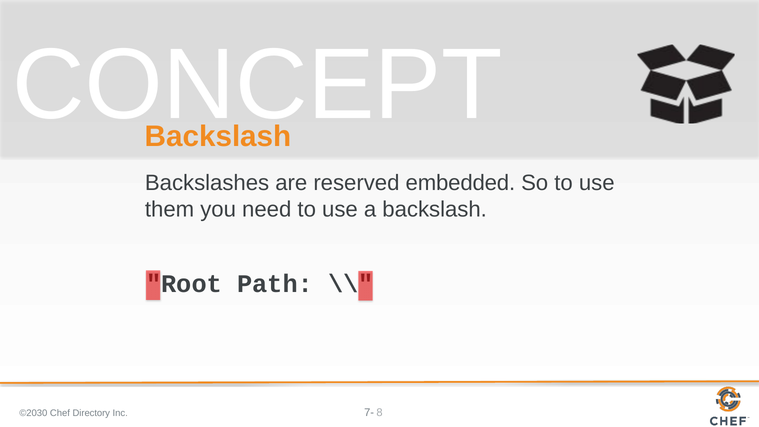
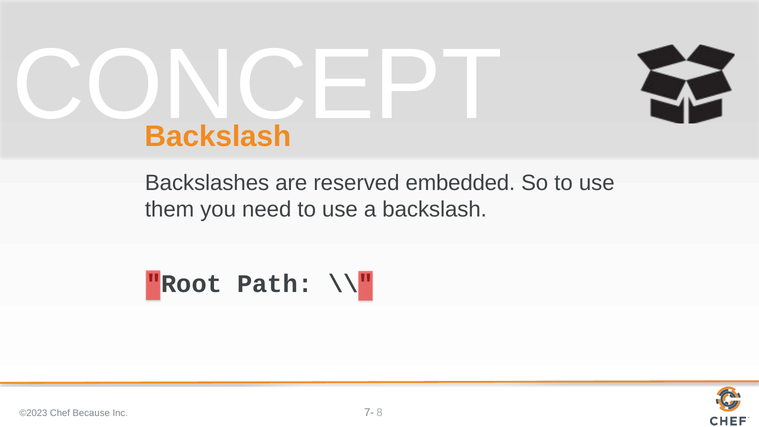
©2030: ©2030 -> ©2023 (33, 413)
Directory: Directory -> Because (91, 413)
